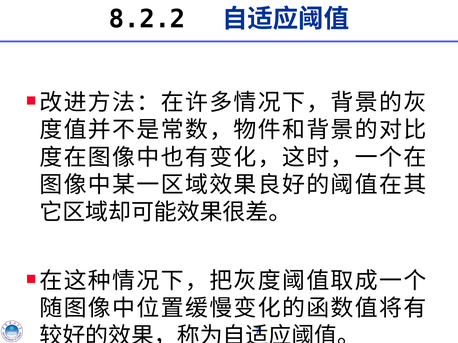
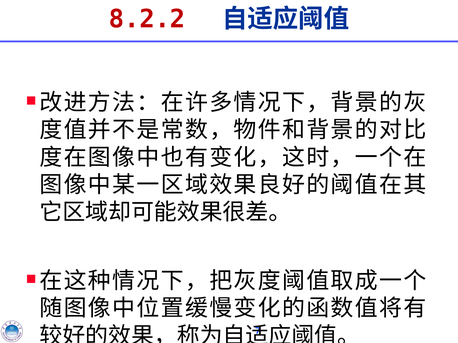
8.2.2 colour: black -> red (147, 19)
